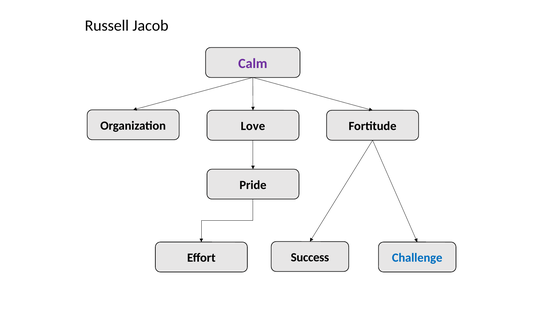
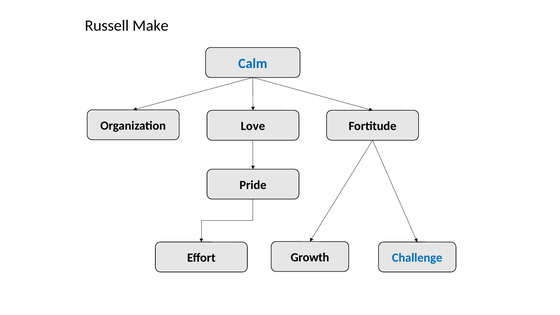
Jacob: Jacob -> Make (151, 26)
Calm colour: purple -> blue (253, 63)
Success: Success -> Growth (310, 257)
